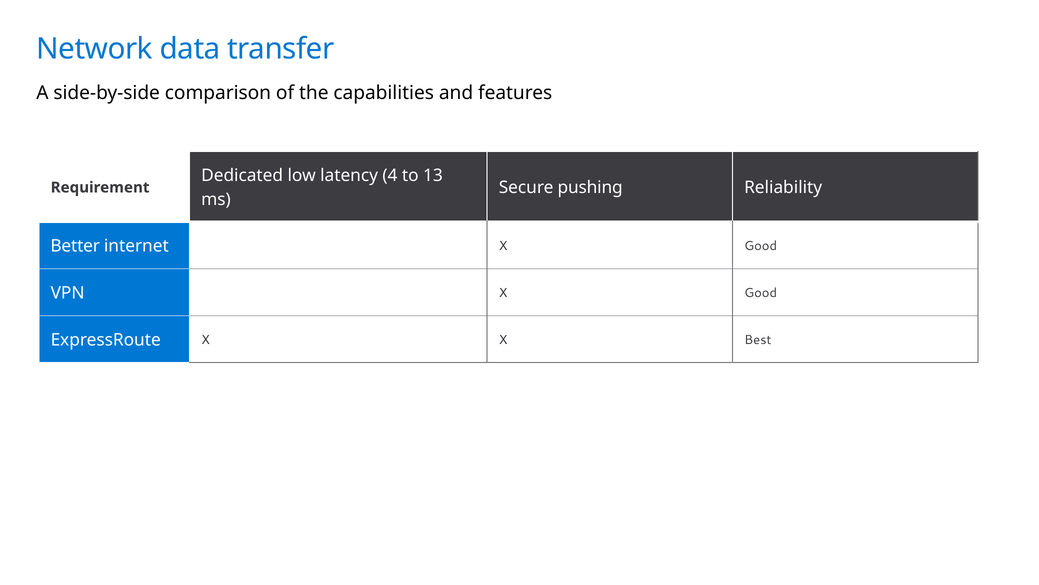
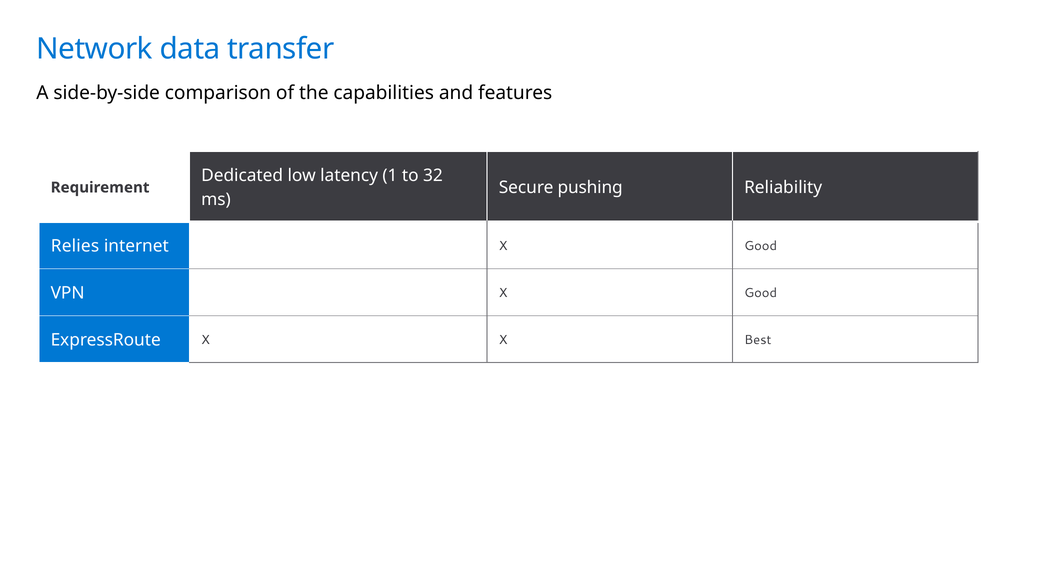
4: 4 -> 1 (390, 176)
13: 13 -> 32 (433, 176)
Better: Better -> Relies (75, 246)
